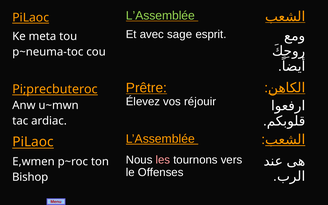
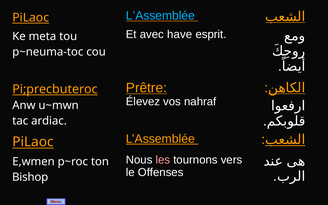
L’Assemblée colour: light green -> light blue (160, 16)
sage: sage -> have (180, 34)
réjouir: réjouir -> nahraf (200, 102)
